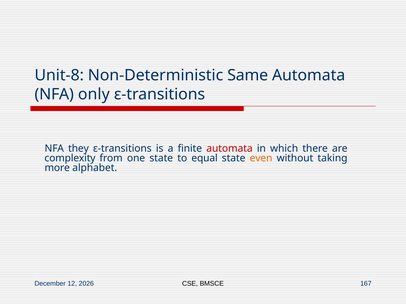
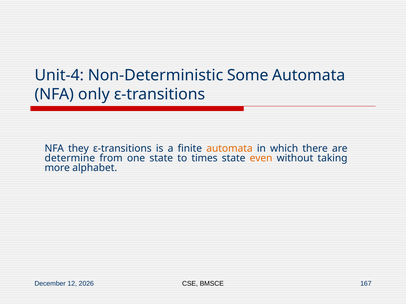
Unit-8: Unit-8 -> Unit-4 (59, 76)
Same: Same -> Some (248, 76)
automata colour: red -> orange (229, 149)
complexity: complexity -> determine (70, 158)
equal: equal -> times (205, 158)
